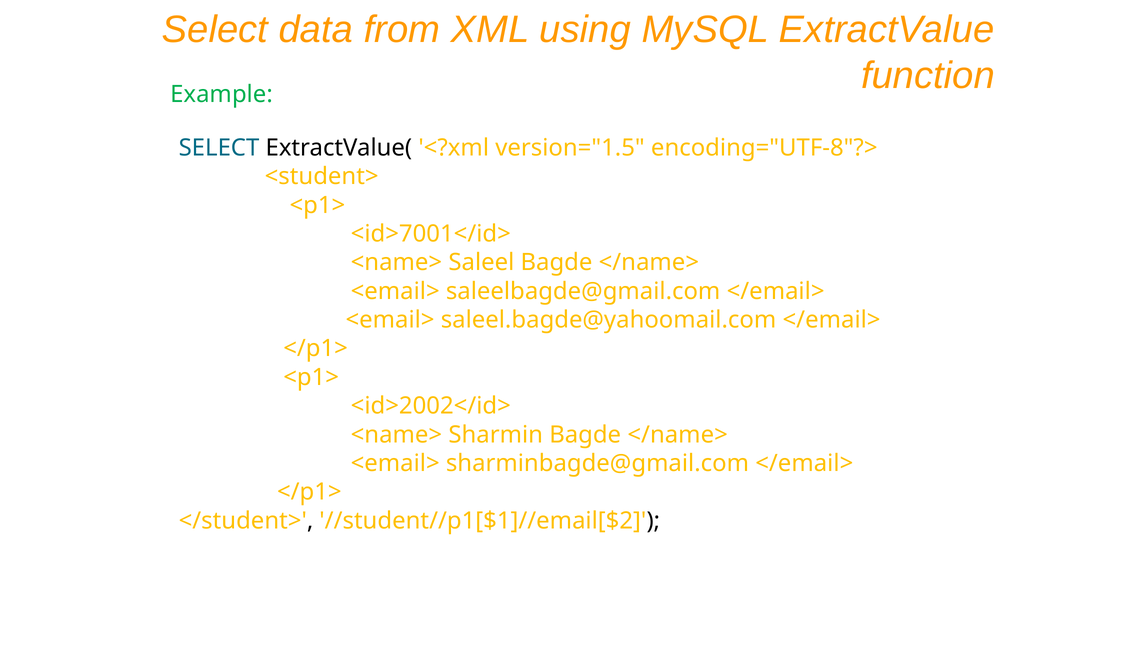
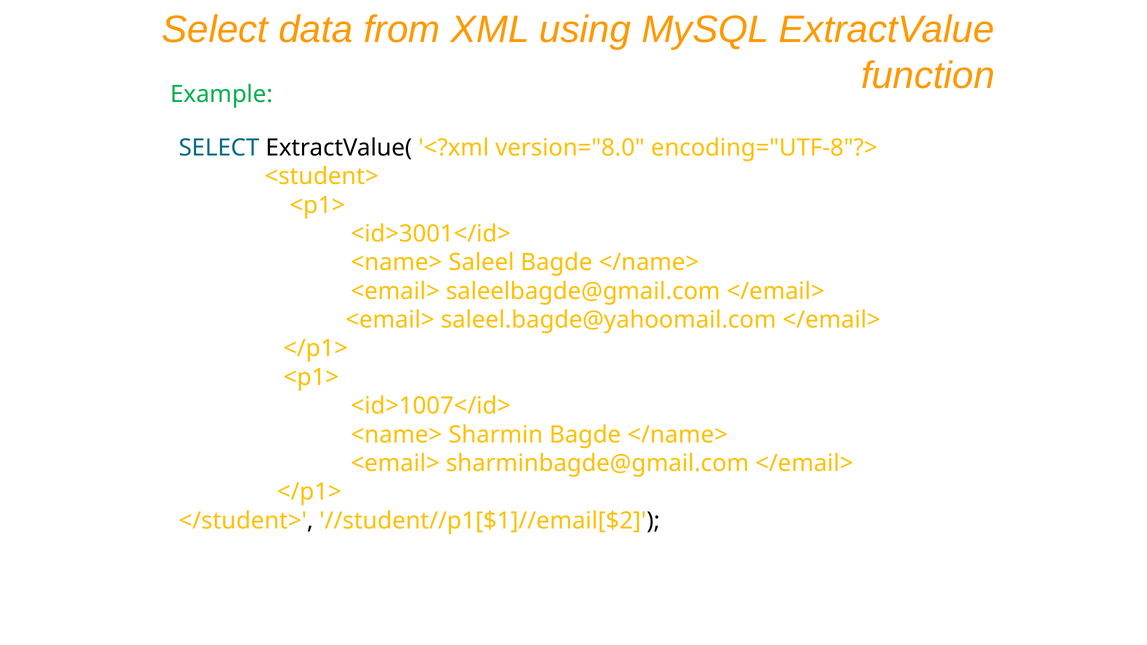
version="1.5: version="1.5 -> version="8.0 (570, 148)
<id>7001</id>: <id>7001</id> -> <id>3001</id> (431, 234)
<id>2002</id>: <id>2002</id> -> <id>1007</id> (431, 406)
